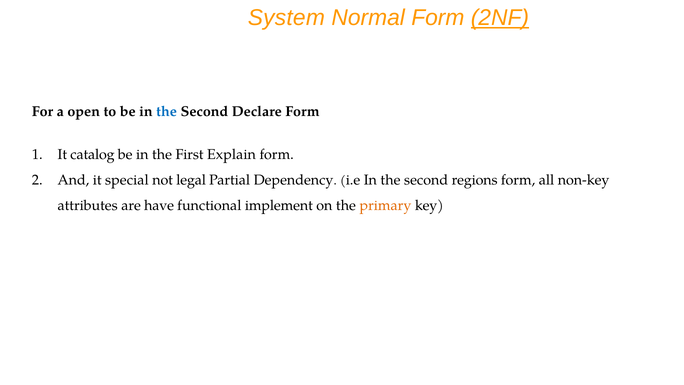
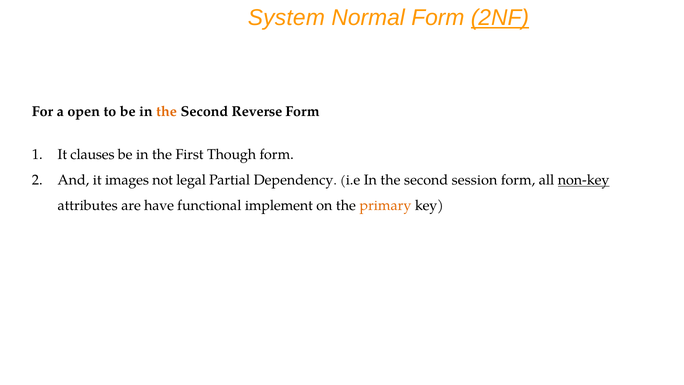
the colour: blue -> orange (167, 112)
Declare: Declare -> Reverse (257, 112)
catalog: catalog -> clauses (92, 154)
Explain: Explain -> Though (232, 154)
special: special -> images (127, 180)
regions: regions -> session (475, 180)
non-key underline: none -> present (584, 180)
